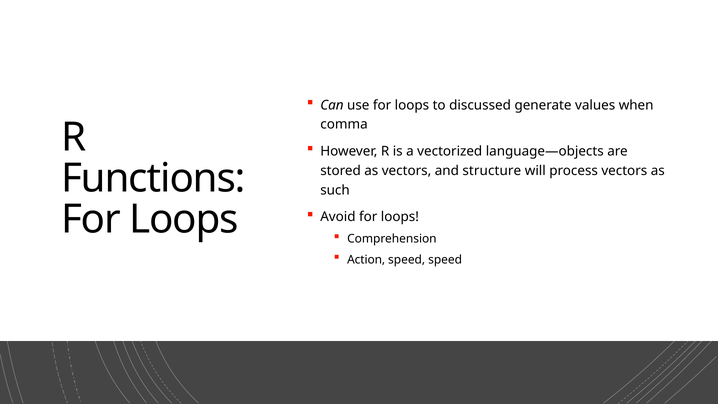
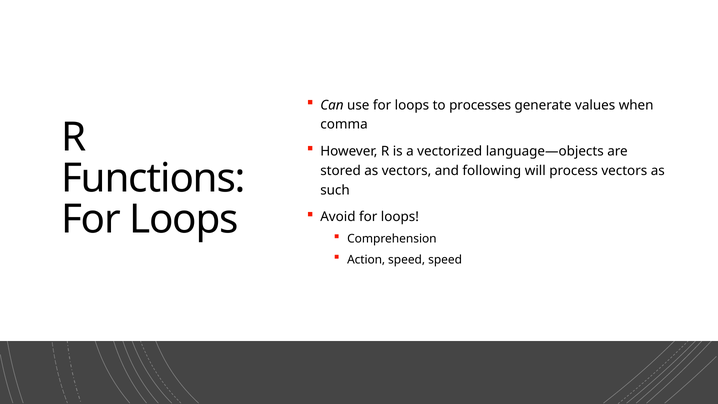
discussed: discussed -> processes (480, 105)
structure: structure -> following (492, 171)
